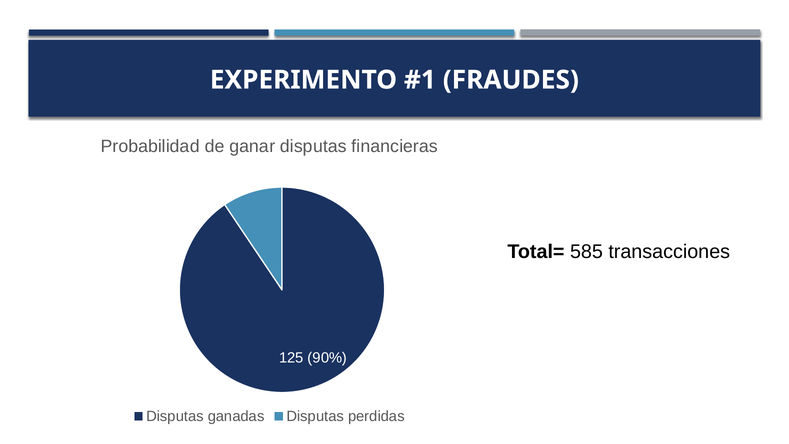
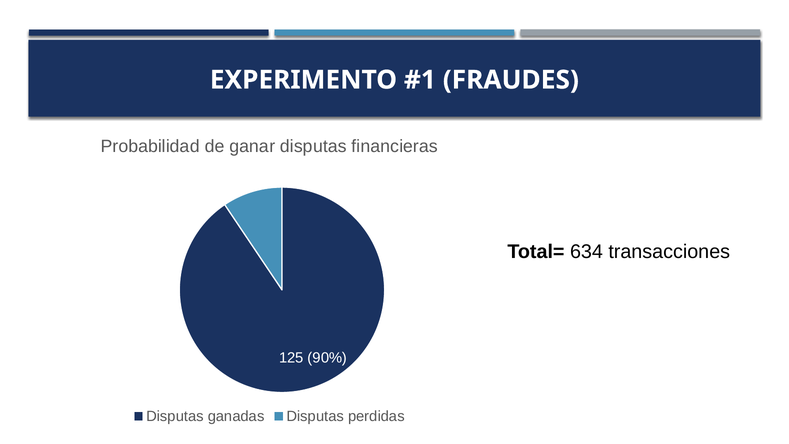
585: 585 -> 634 (586, 252)
